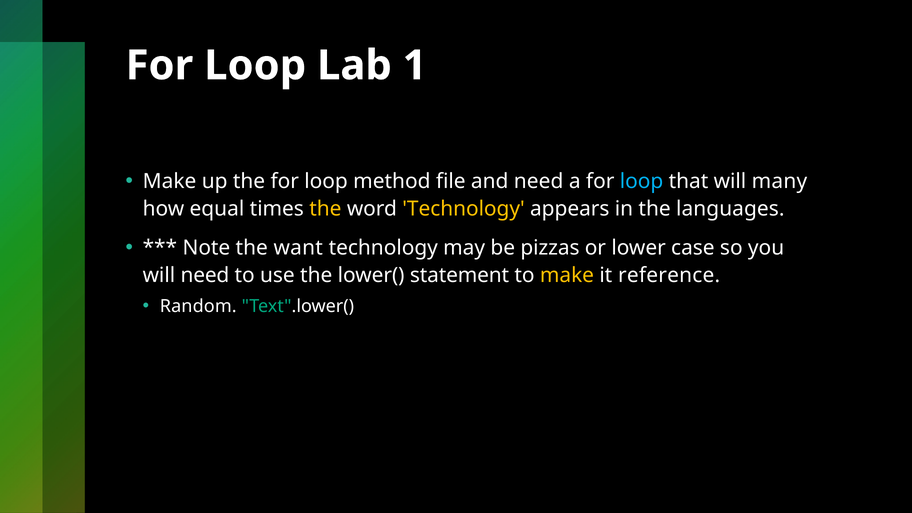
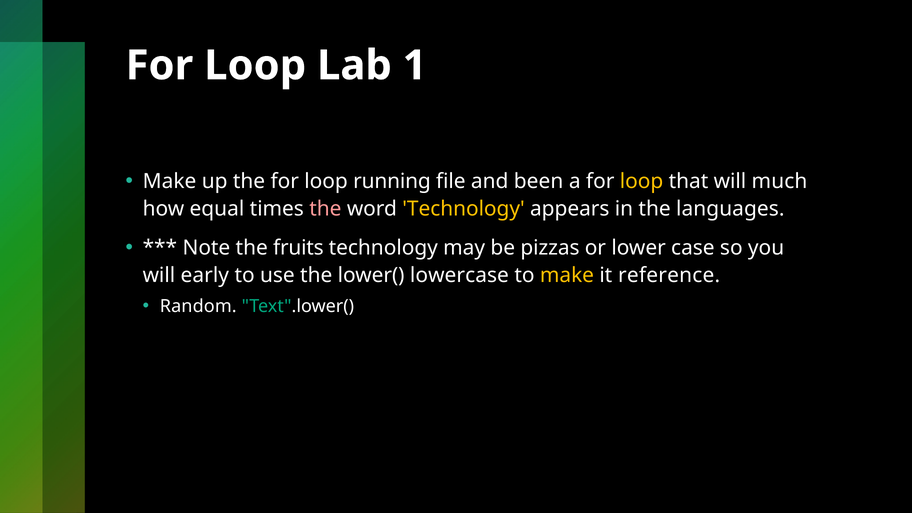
method: method -> running (392, 181)
and need: need -> been (539, 181)
loop colour: light blue -> yellow (642, 181)
many: many -> much (779, 181)
the colour: yellow -> pink (325, 209)
want: want -> fruits (298, 248)
will need: need -> early (205, 276)
statement: statement -> lowercase (459, 276)
